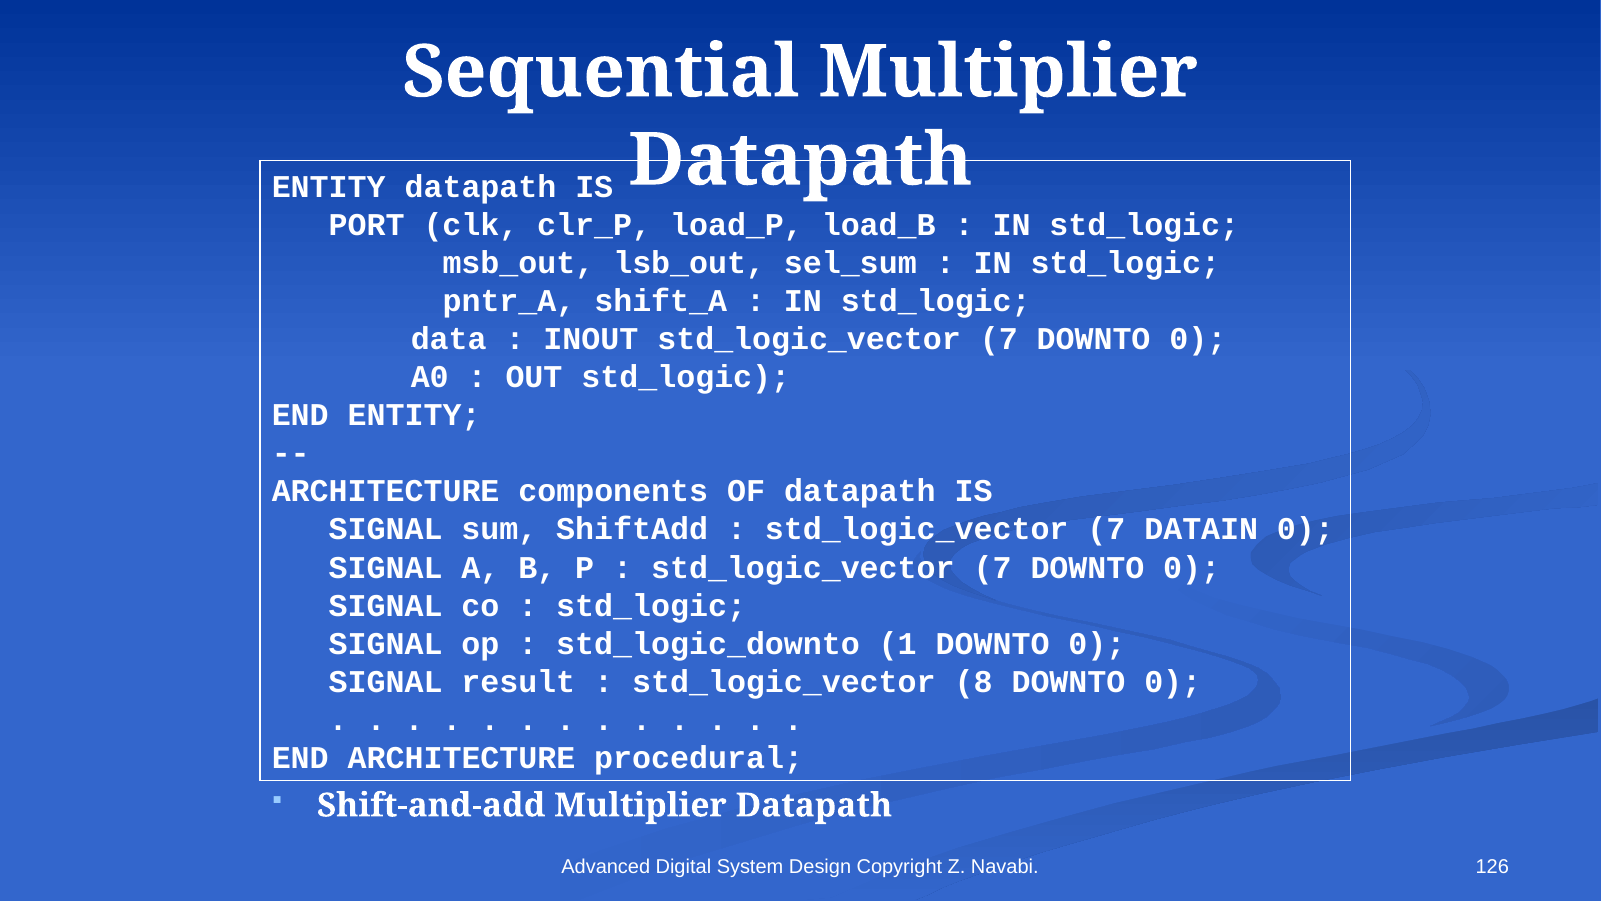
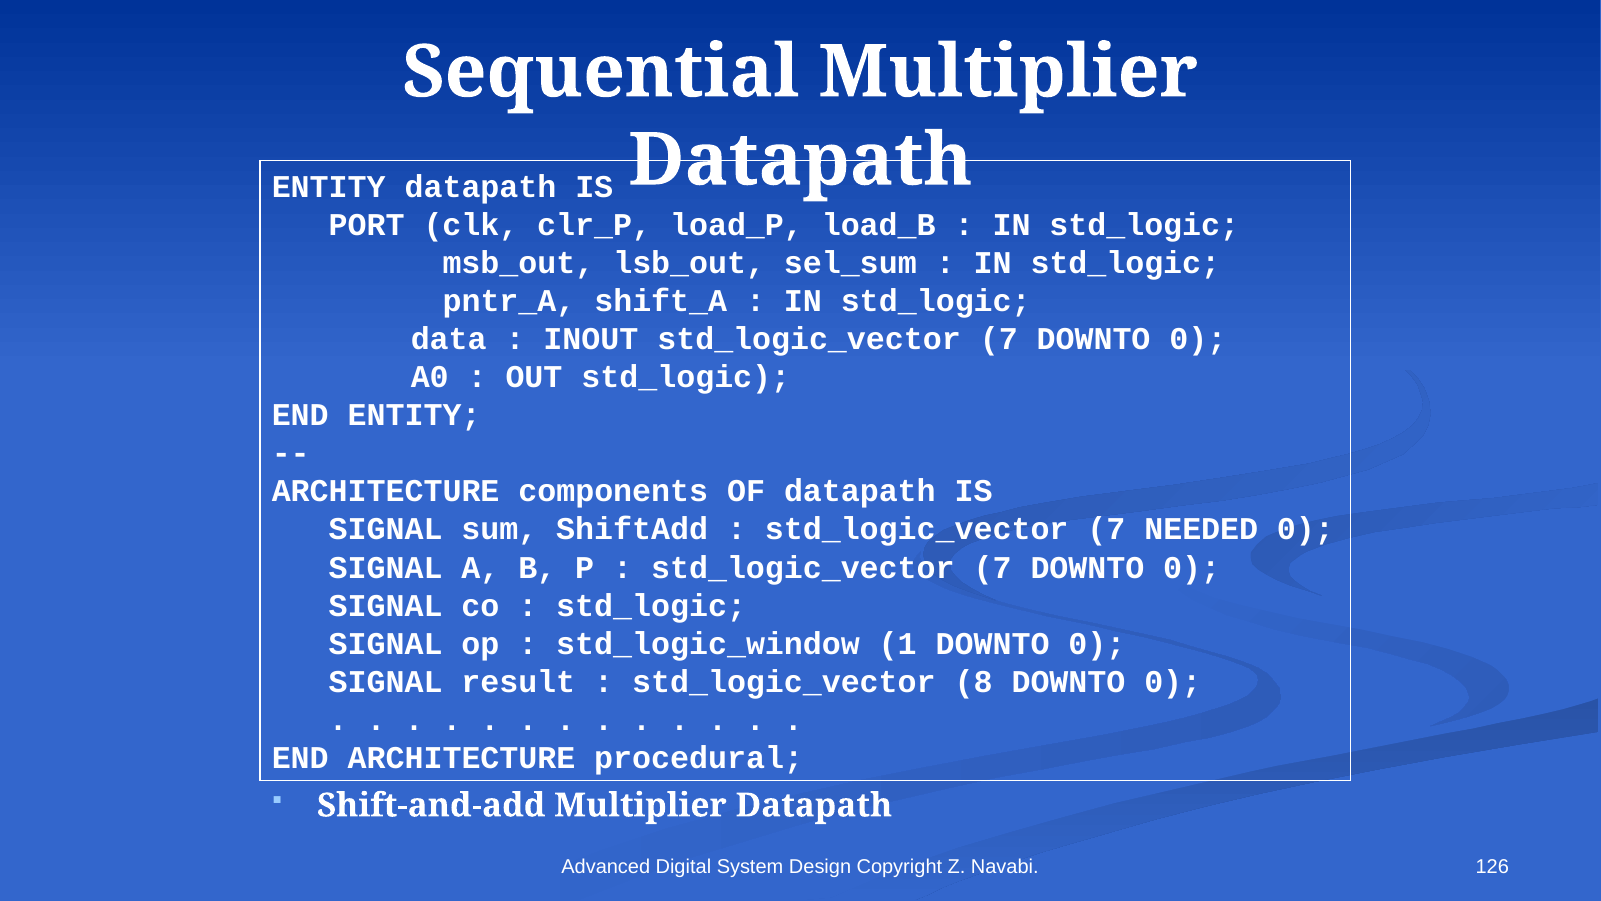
DATAIN: DATAIN -> NEEDED (1201, 529)
std_logic_downto: std_logic_downto -> std_logic_window (708, 643)
